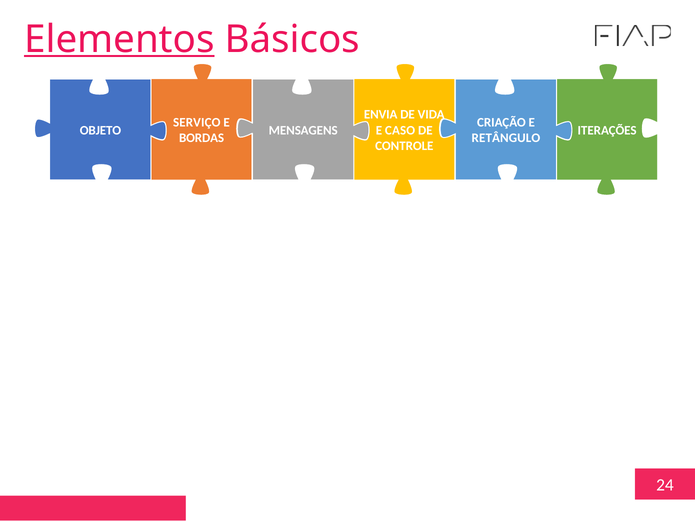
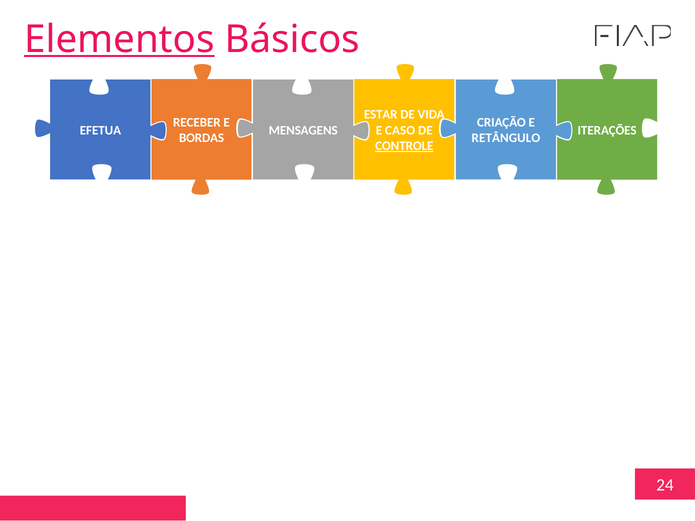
ENVIA: ENVIA -> ESTAR (381, 115)
SERVIÇO: SERVIÇO -> RECEBER (197, 123)
OBJETO: OBJETO -> EFETUA (100, 130)
CONTROLE underline: none -> present (404, 146)
